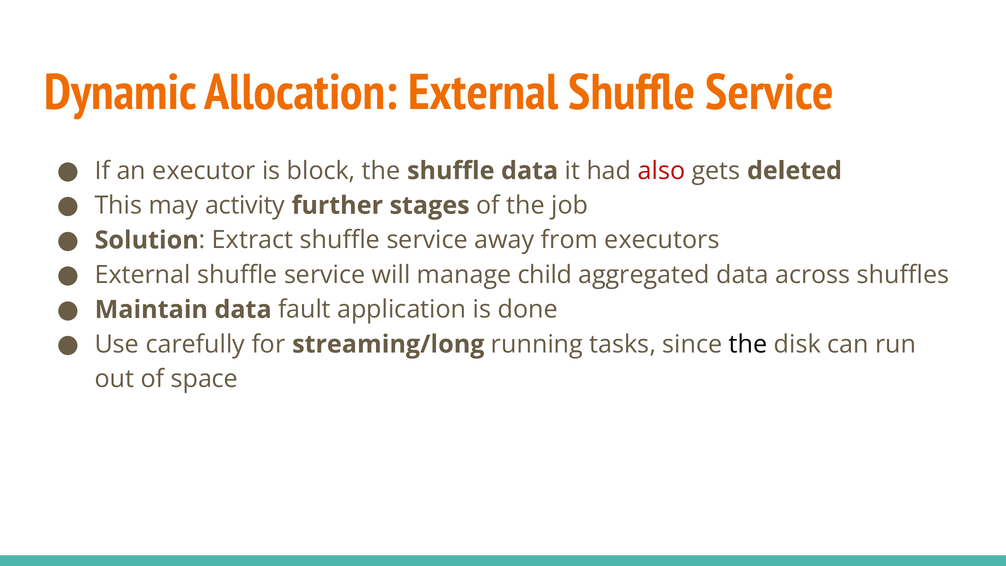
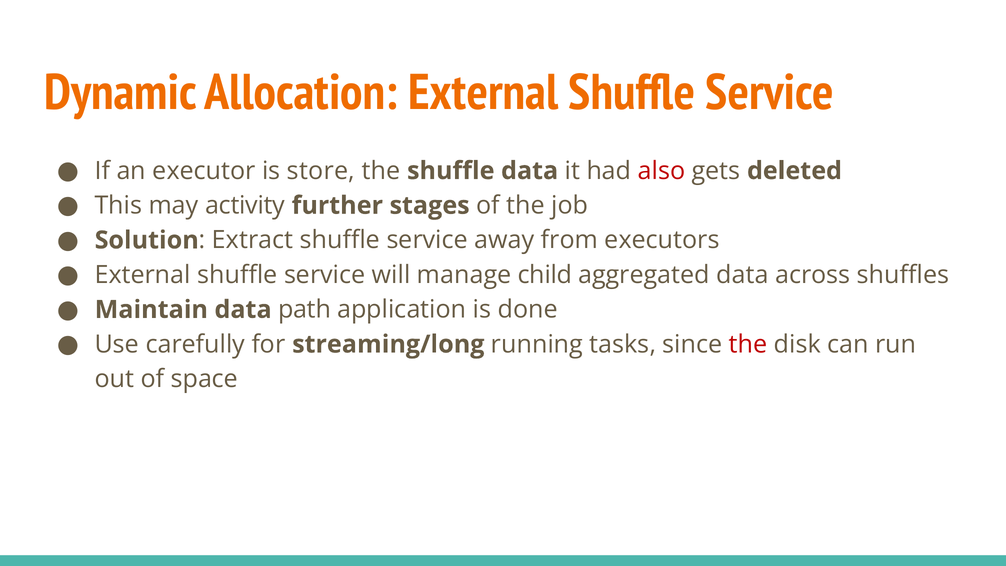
block: block -> store (321, 171)
fault: fault -> path (304, 310)
the colour: black -> red (748, 344)
